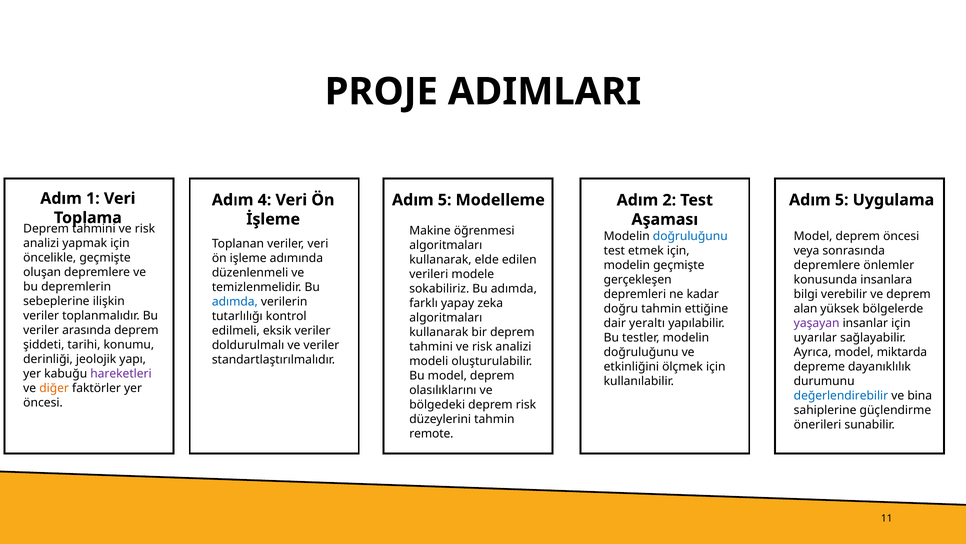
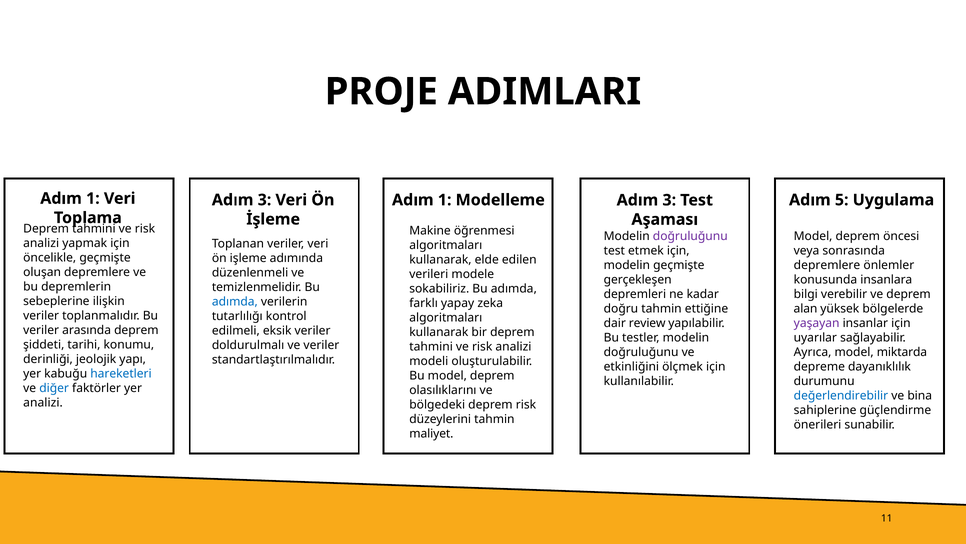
4: 4 -> 3 (265, 200)
5: 5 -> 1 (445, 200)
2: 2 -> 3 (669, 200)
doğruluğunu colour: blue -> purple (690, 236)
yeraltı: yeraltı -> review (647, 323)
hareketleri colour: purple -> blue (121, 373)
diğer colour: orange -> blue (54, 388)
öncesi: öncesi -> analizi (43, 402)
remote: remote -> maliyet (431, 433)
